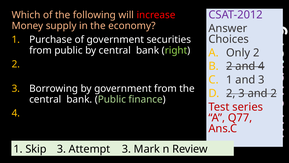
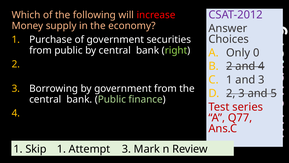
Only 2: 2 -> 0 (256, 53)
and 2: 2 -> 5 (274, 93)
Skip 3: 3 -> 1 (61, 149)
